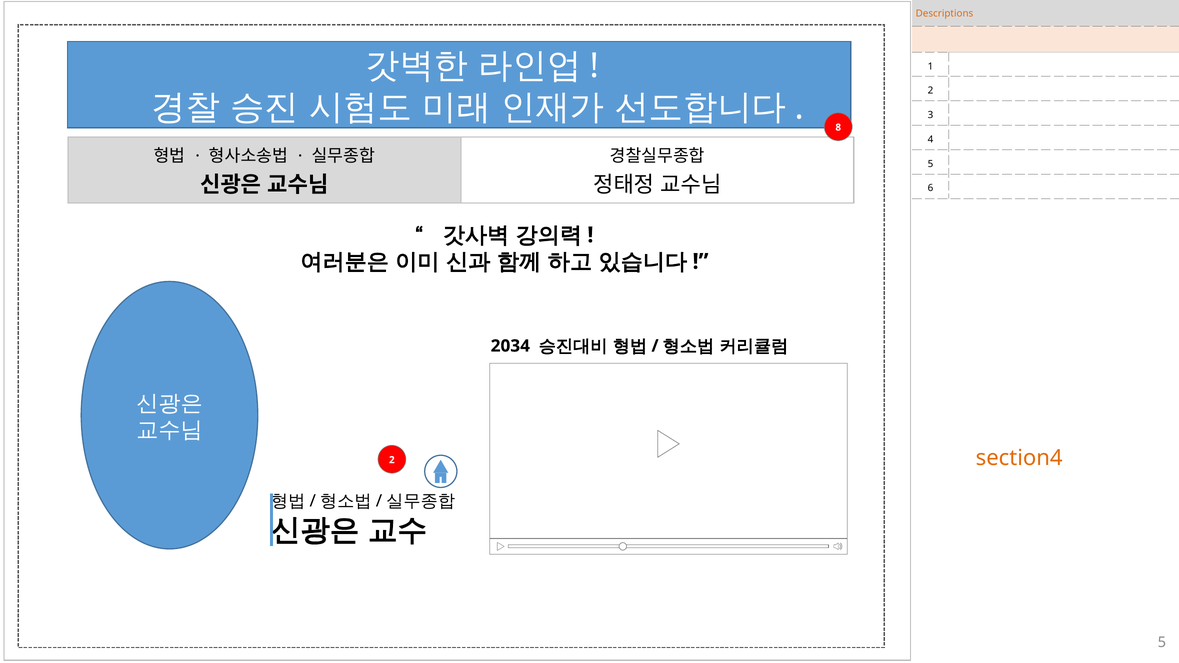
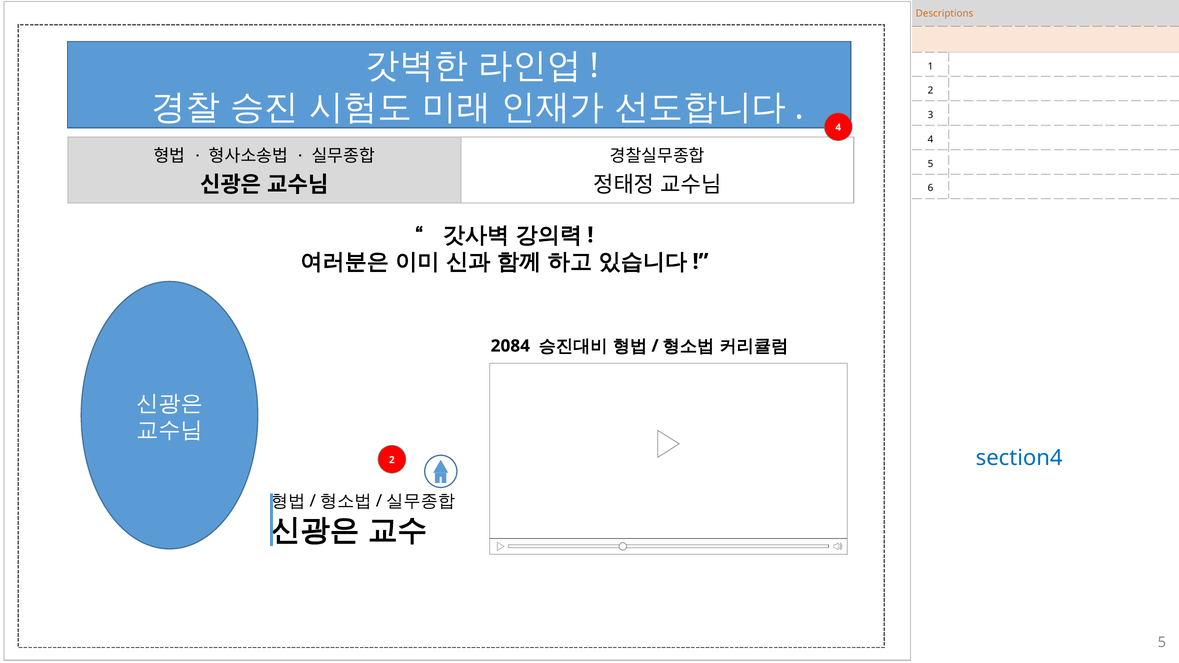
8: 8 -> 4 (838, 127)
2034: 2034 -> 2084 (510, 346)
section4 colour: orange -> blue (1019, 458)
